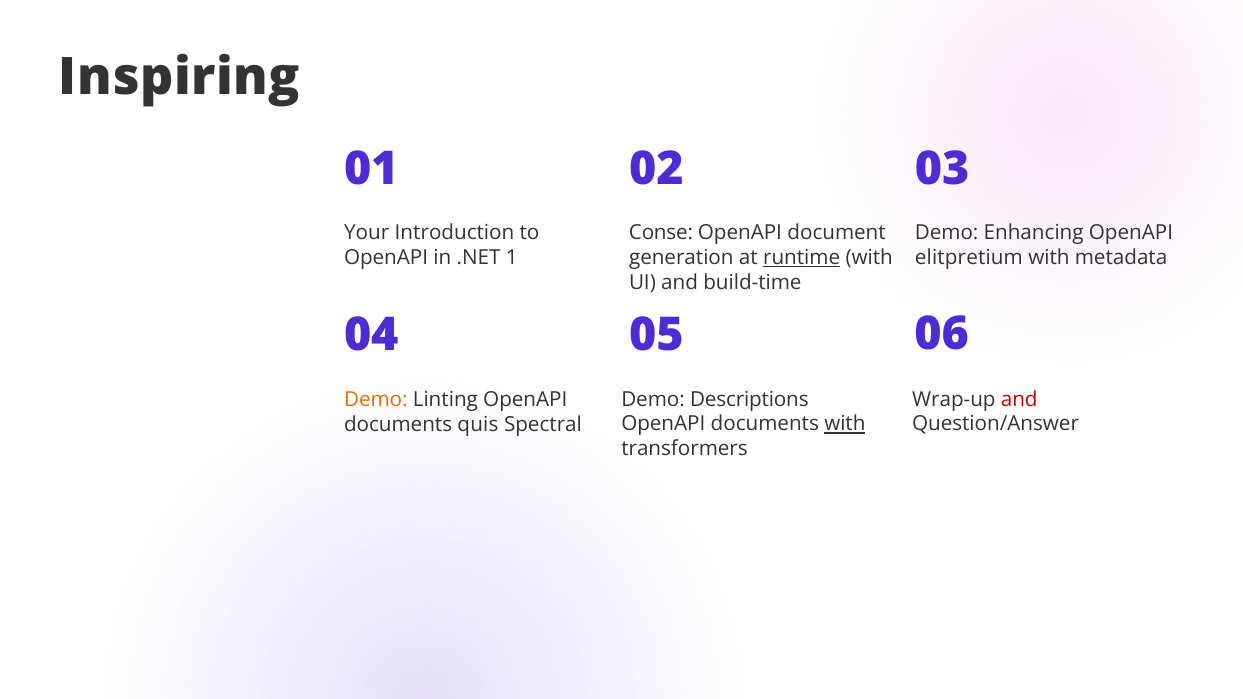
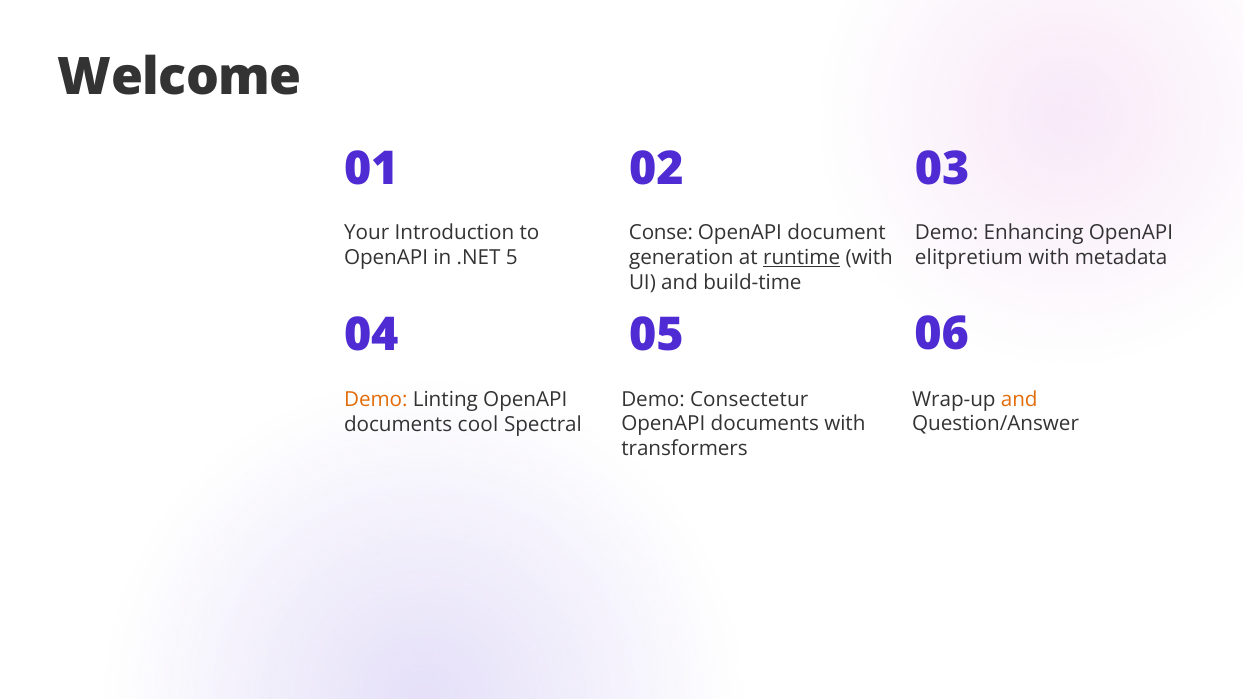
Inspiring: Inspiring -> Welcome (180, 78)
1: 1 -> 5 (512, 258)
Descriptions: Descriptions -> Consectetur (749, 399)
and colour: red -> orange (1019, 399)
with underline: present -> none (845, 424)
quis: quis -> cool (478, 424)
